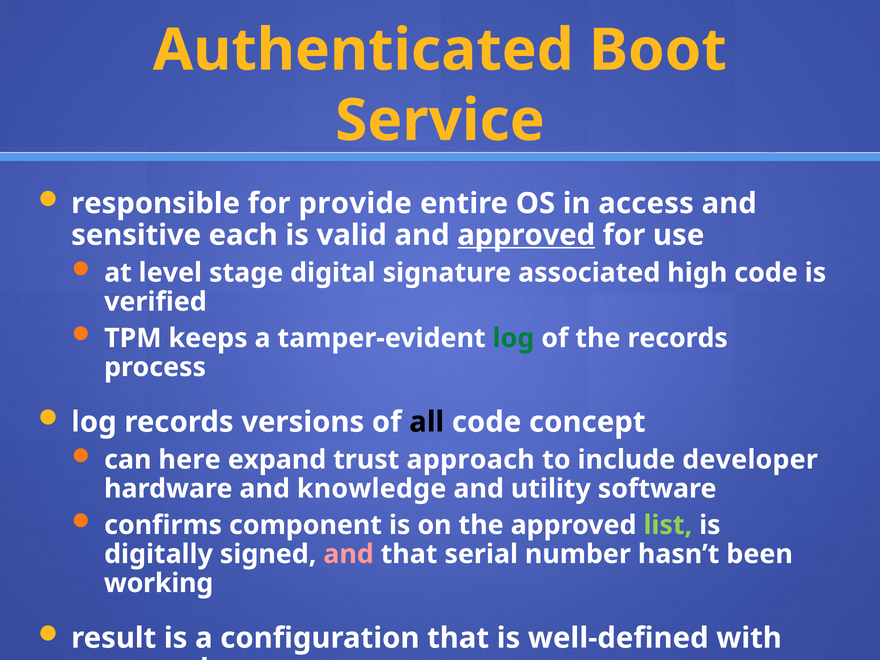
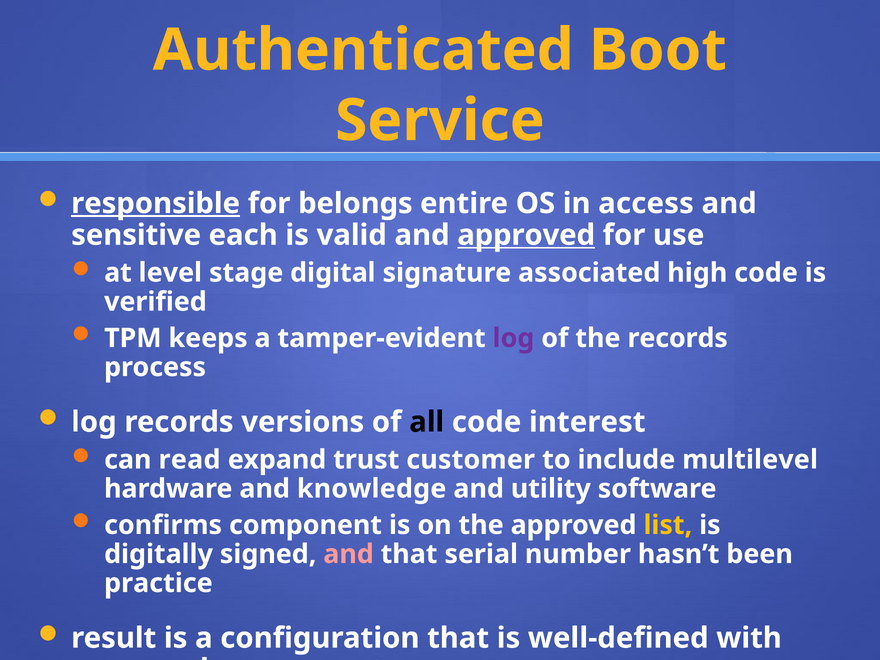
responsible underline: none -> present (156, 203)
provide: provide -> belongs (355, 203)
log colour: green -> purple (514, 338)
concept: concept -> interest (587, 422)
here: here -> read (190, 460)
approach: approach -> customer (471, 460)
developer: developer -> multilevel (750, 460)
list colour: light green -> yellow (668, 525)
working: working -> practice (158, 583)
